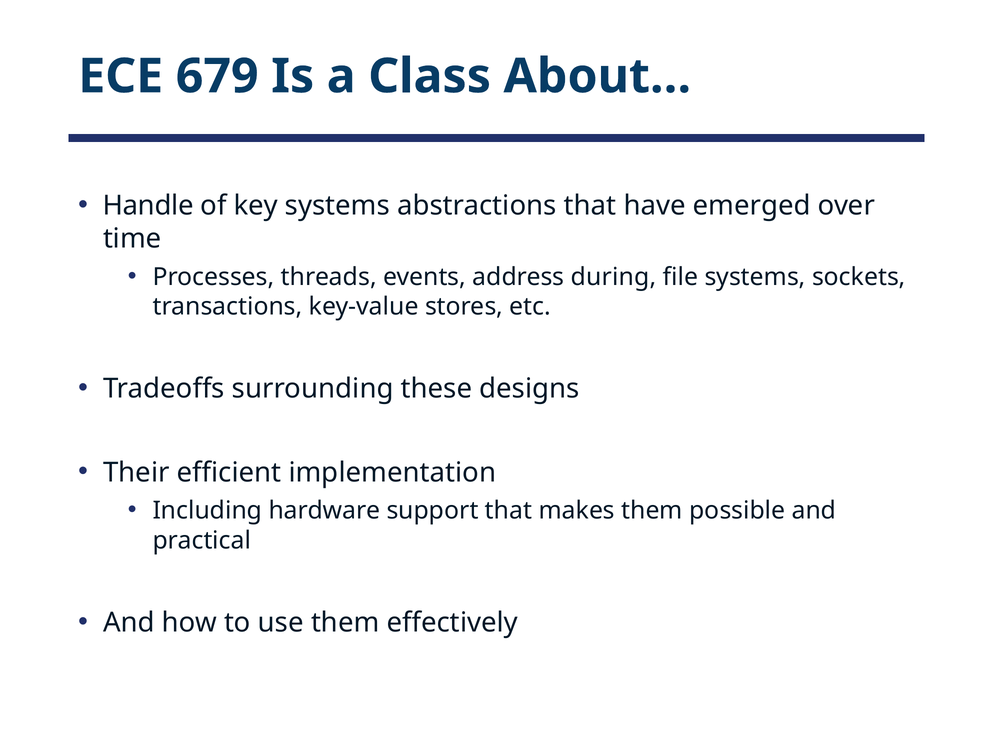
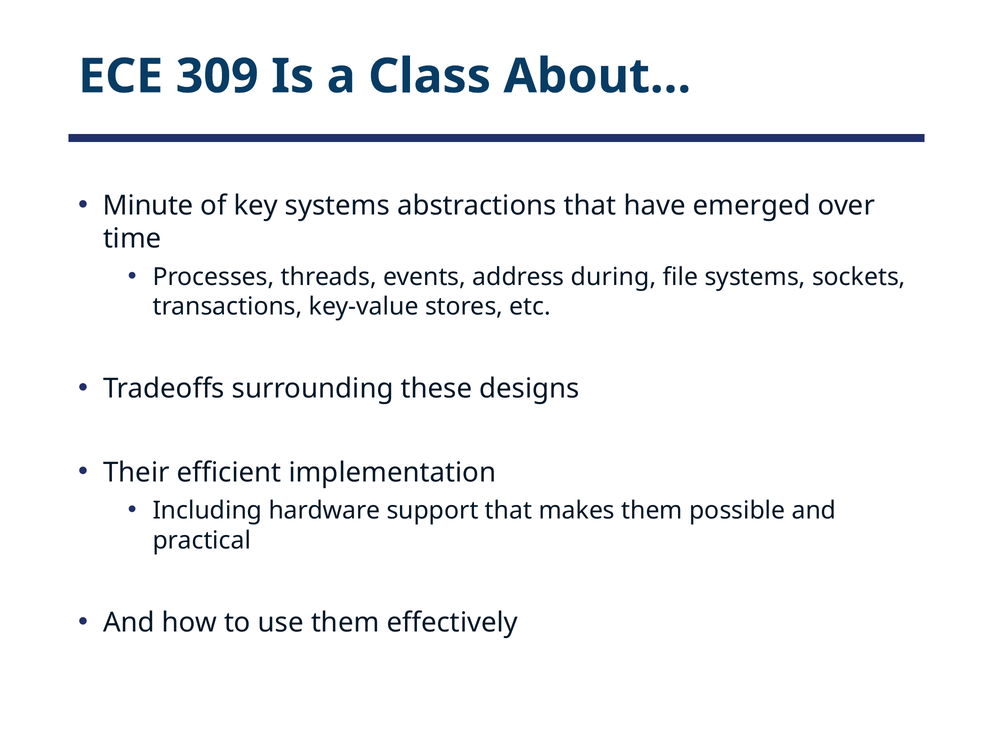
679: 679 -> 309 (217, 76)
Handle: Handle -> Minute (148, 206)
